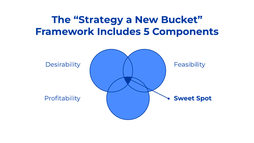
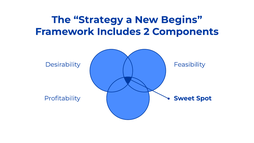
Bucket: Bucket -> Begins (182, 20)
5: 5 -> 2 (147, 32)
